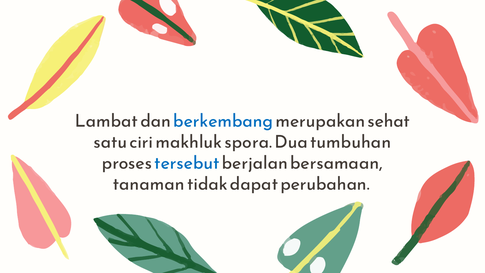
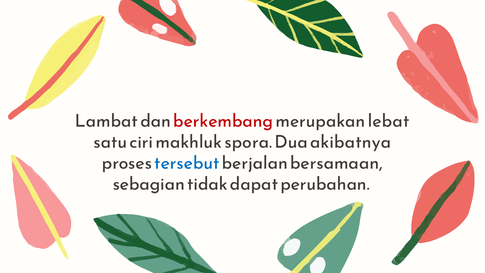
berkembang colour: blue -> red (223, 121)
sehat: sehat -> lebat (389, 121)
tumbuhan: tumbuhan -> akibatnya (351, 142)
tanaman: tanaman -> sebagian (149, 184)
